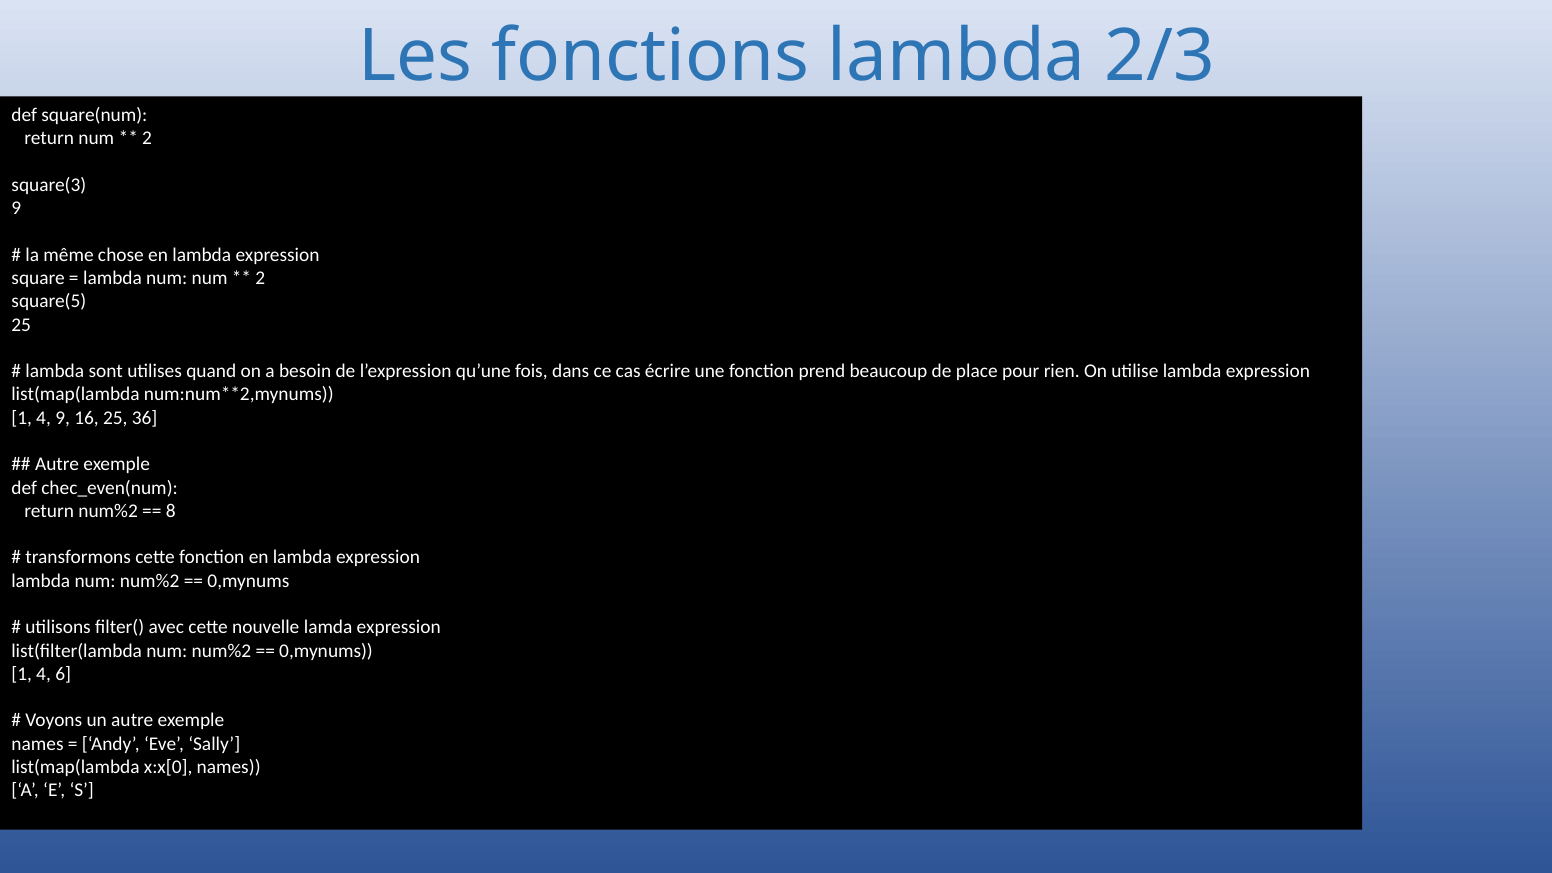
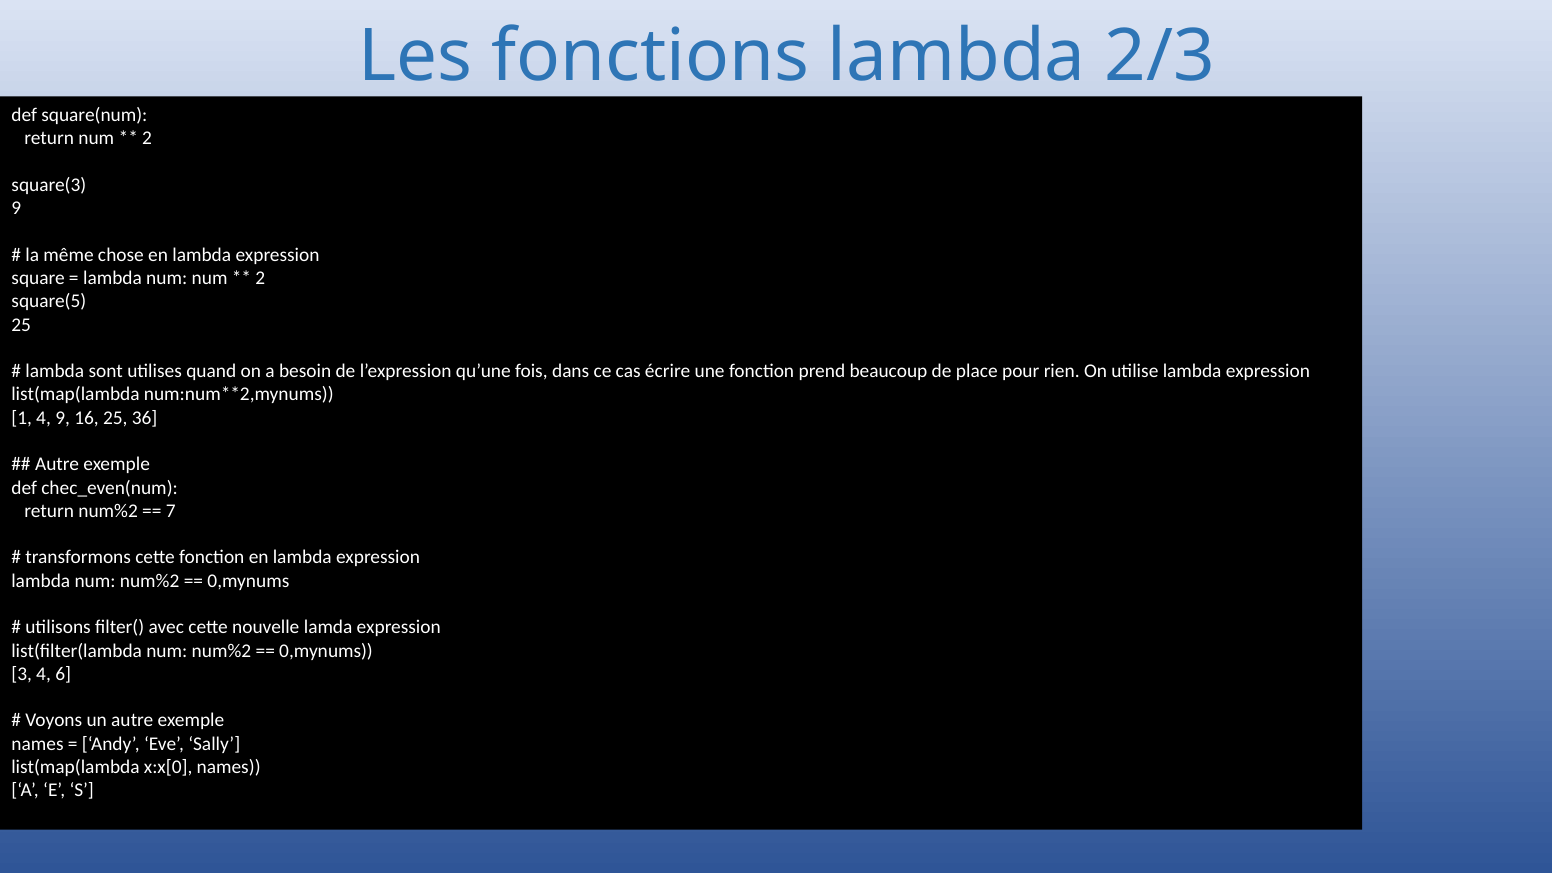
8: 8 -> 7 (171, 511)
1: 1 -> 3 (22, 674)
